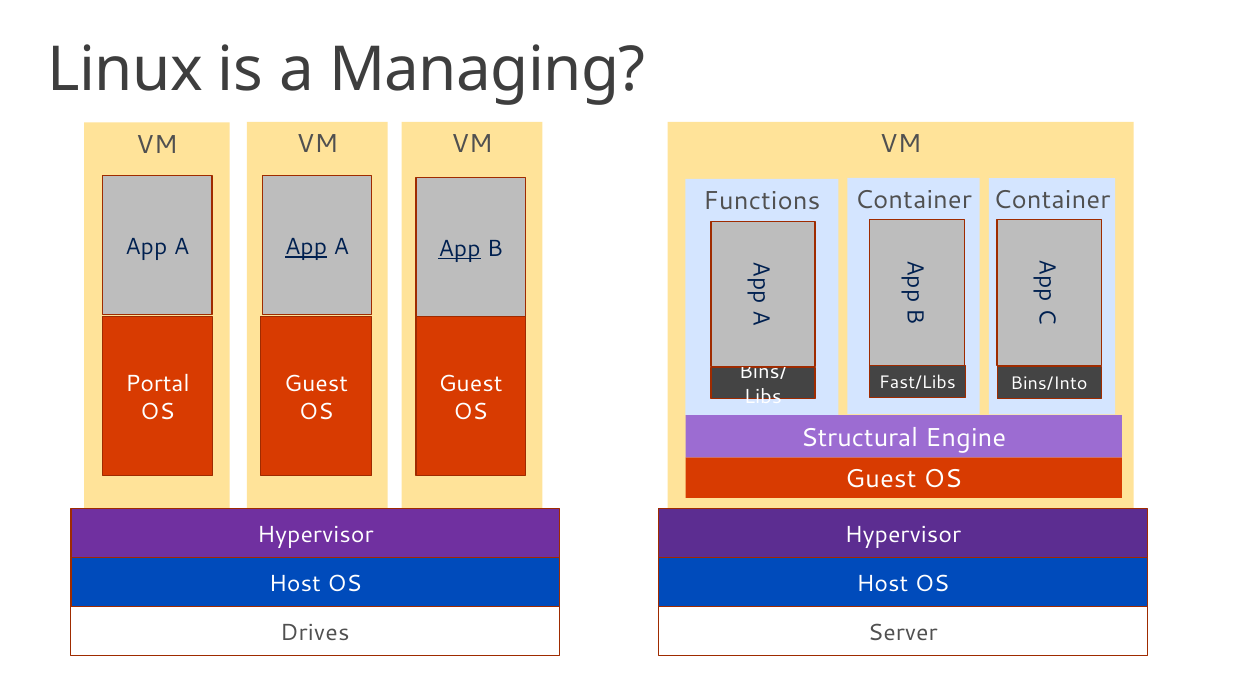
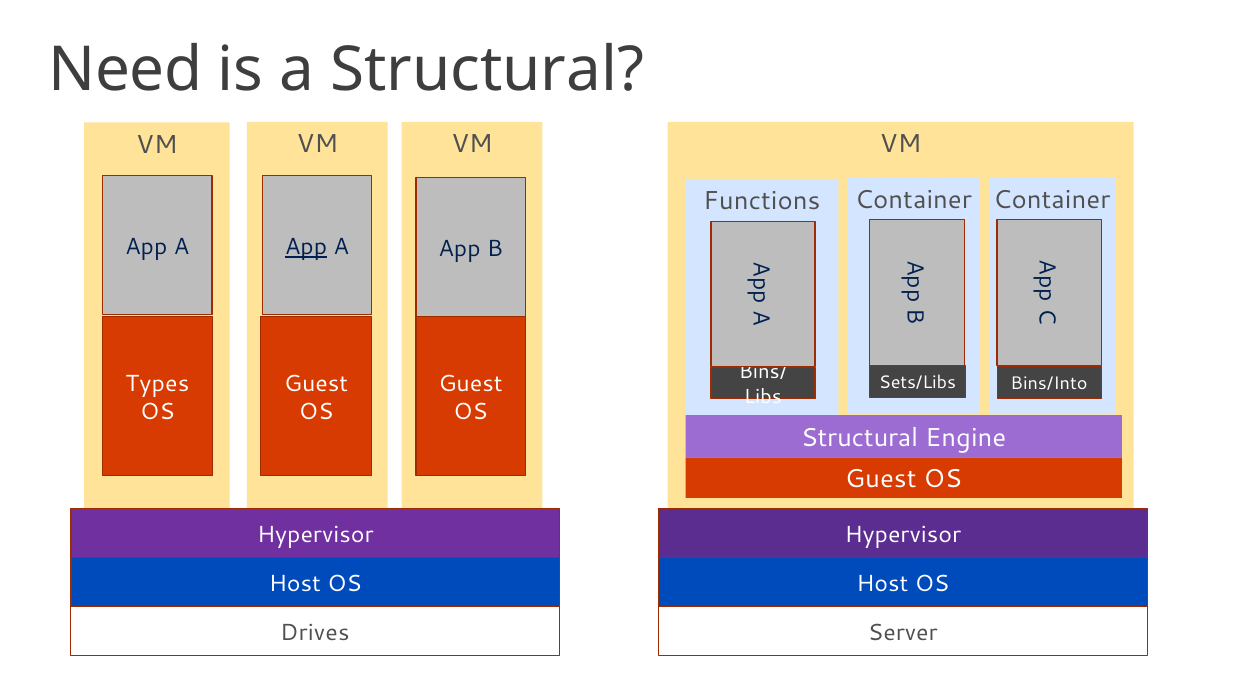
Linux: Linux -> Need (125, 70)
a Managing: Managing -> Structural (487, 70)
App underline: present -> none (459, 248)
Portal: Portal -> Types (157, 383)
Fast/Libs: Fast/Libs -> Sets/Libs (917, 383)
